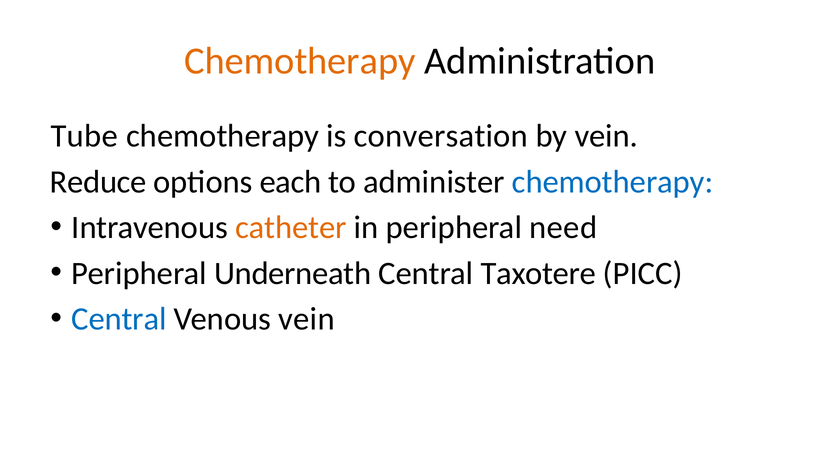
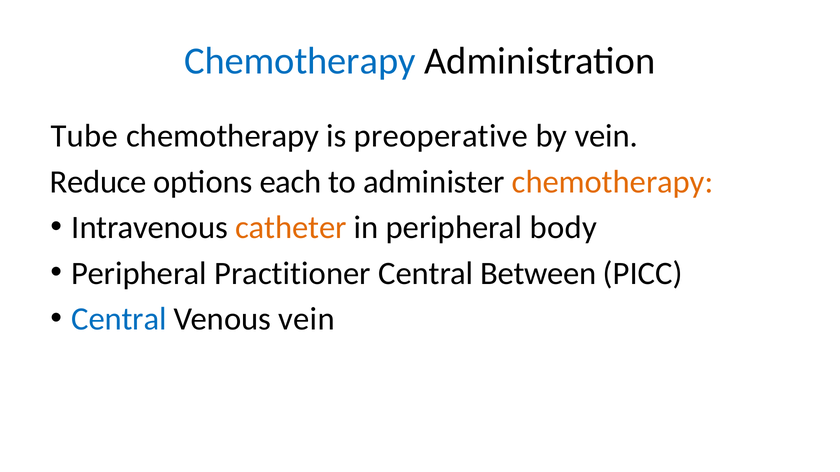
Chemotherapy colour: orange -> blue (300, 61)
conversation: conversation -> preoperative (441, 136)
chemotherapy colour: blue -> orange (613, 182)
need: need -> body (563, 228)
Underneath: Underneath -> Practitioner (293, 274)
Taxotere: Taxotere -> Between (538, 274)
